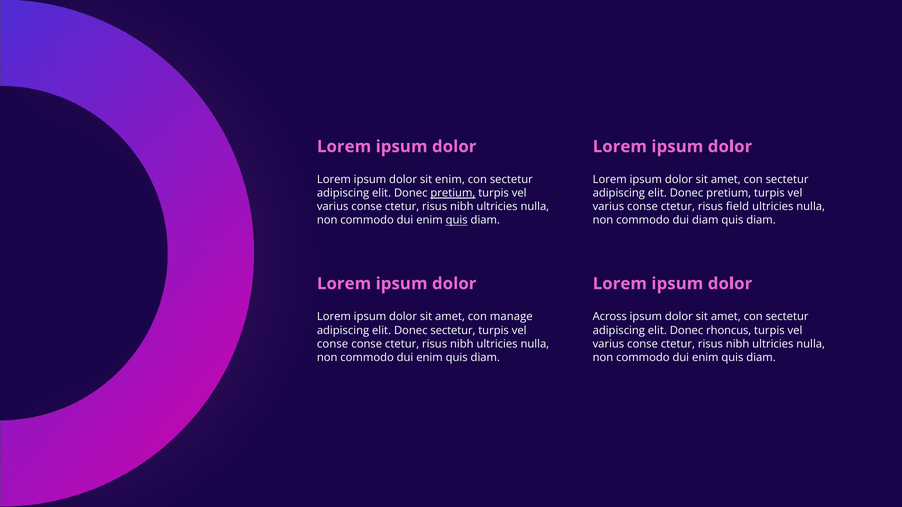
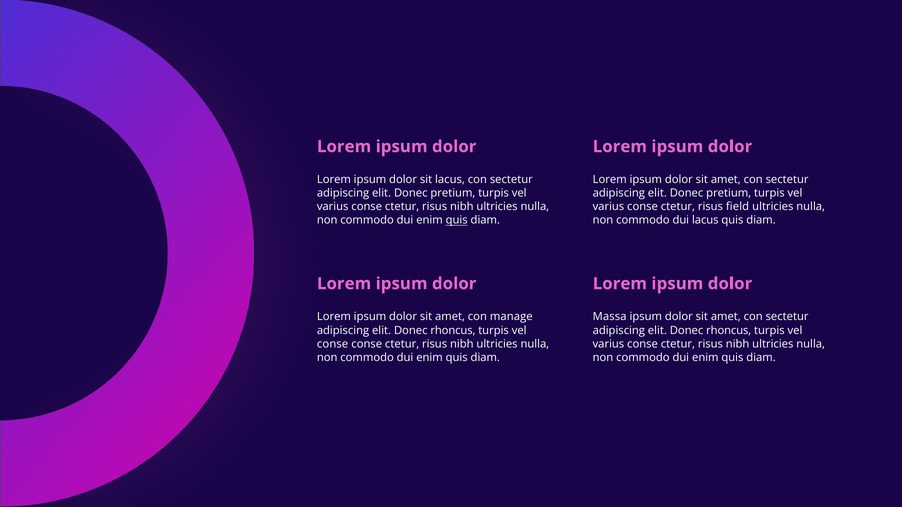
sit enim: enim -> lacus (450, 180)
pretium underline: present -> none (453, 193)
dui diam: diam -> lacus (705, 220)
Across: Across -> Massa (610, 317)
sectetur: sectetur -> rhoncus (453, 331)
